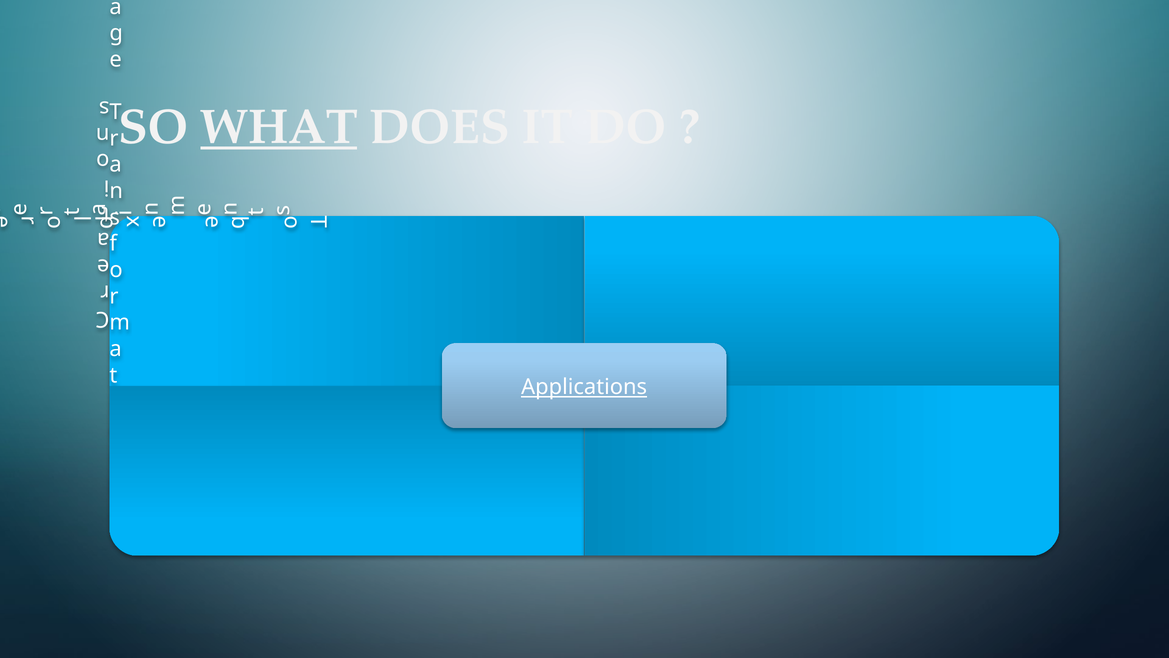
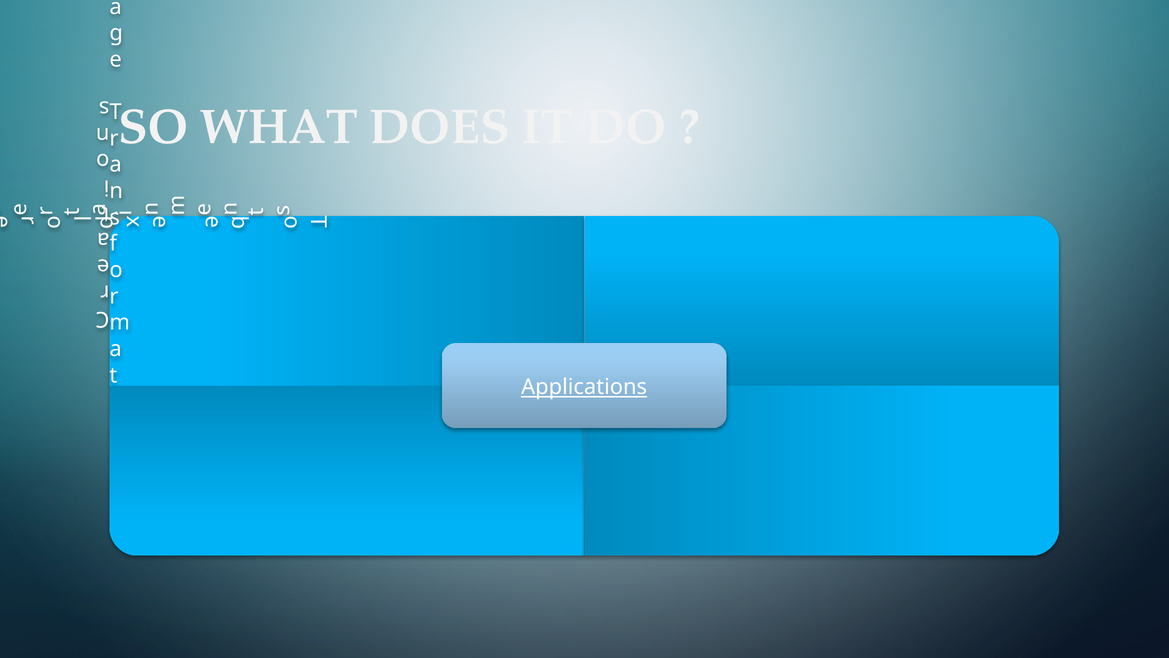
WHAT underline: present -> none (279, 127)
